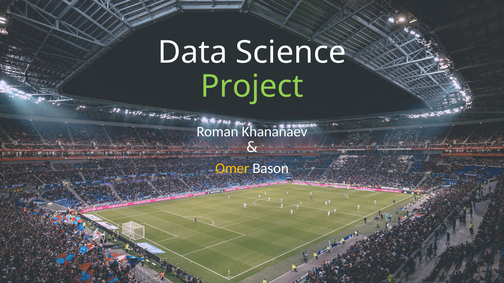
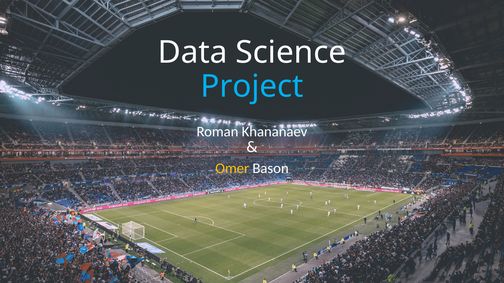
Project colour: light green -> light blue (252, 87)
